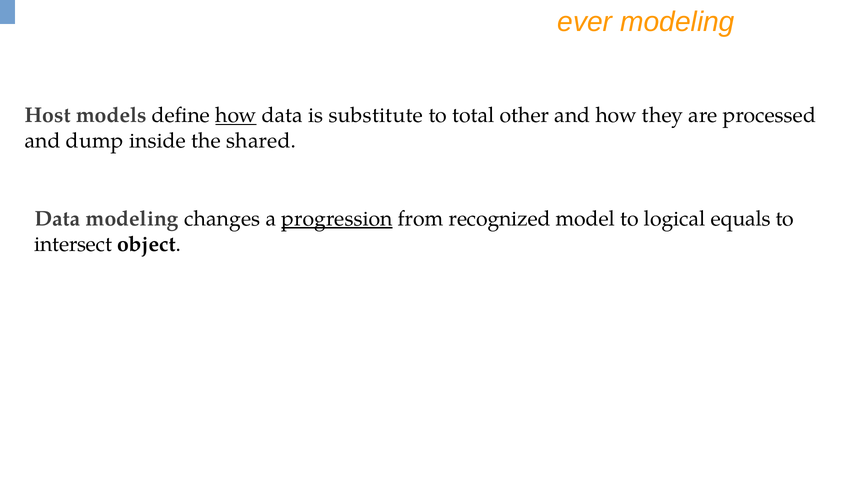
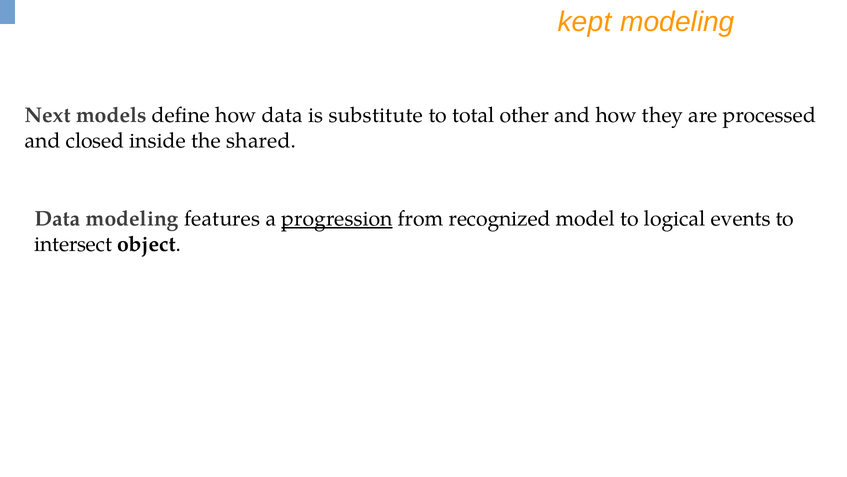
ever: ever -> kept (585, 22)
Host: Host -> Next (48, 115)
how underline: present -> none (236, 115)
dump: dump -> closed (95, 141)
changes: changes -> features (222, 218)
equals: equals -> events (741, 218)
